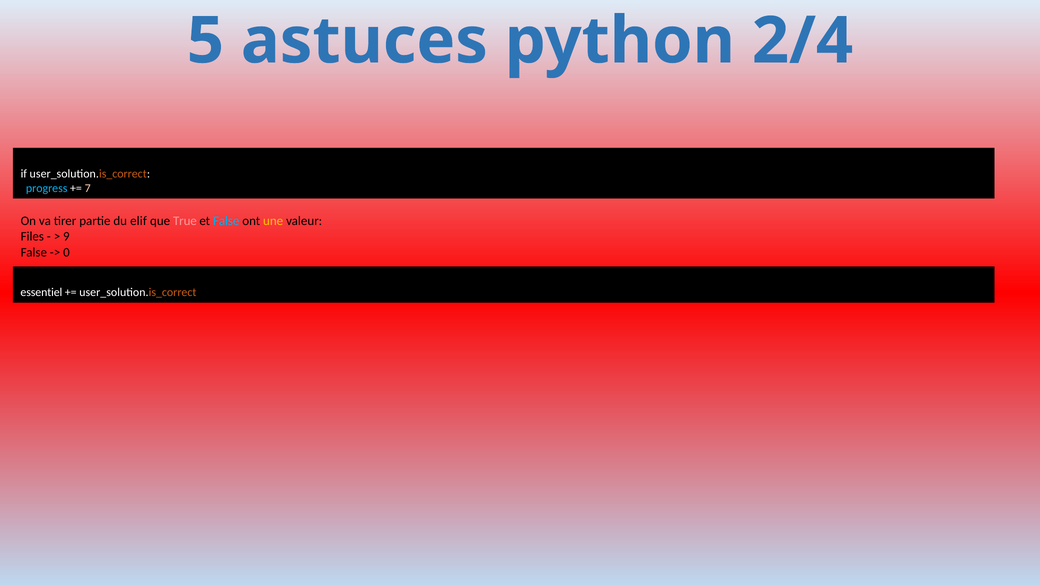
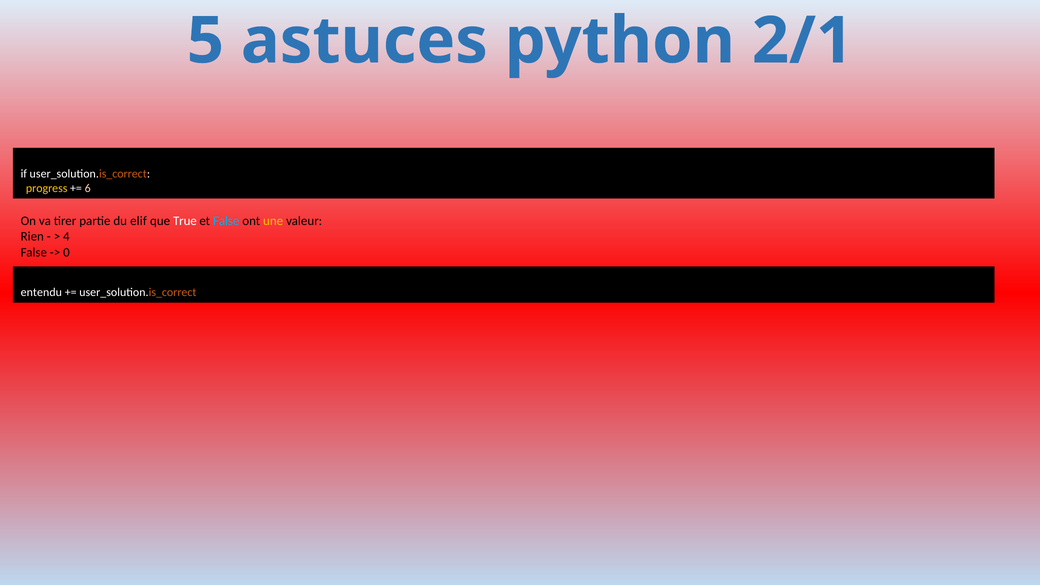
2/4: 2/4 -> 2/1 (803, 41)
progress colour: light blue -> yellow (47, 188)
7: 7 -> 6 (88, 188)
True colour: pink -> white (185, 221)
Files: Files -> Rien (32, 237)
9: 9 -> 4 (66, 237)
essentiel: essentiel -> entendu (41, 293)
